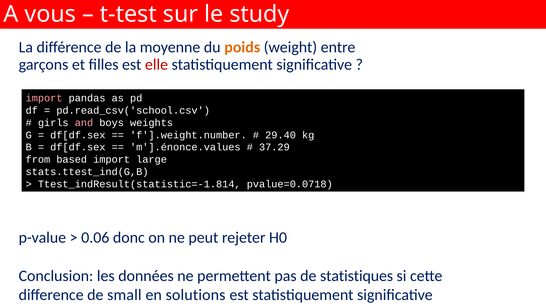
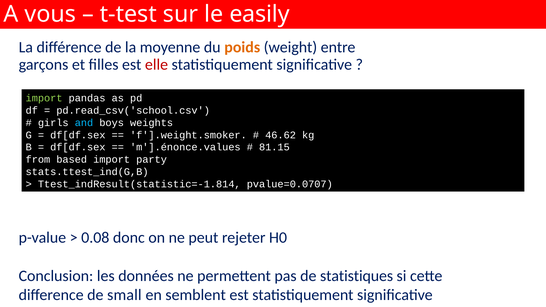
study: study -> easily (259, 14)
import colour: pink -> light green (44, 98)
and colour: pink -> light blue (84, 123)
f'].weight.number: f'].weight.number -> f'].weight.smoker (188, 135)
29.40: 29.40 -> 46.62 (281, 135)
37.29: 37.29 -> 81.15 (274, 147)
large: large -> party (152, 160)
pvalue=0.0718: pvalue=0.0718 -> pvalue=0.0707 (290, 184)
0.06: 0.06 -> 0.08 (95, 238)
solutions: solutions -> semblent (196, 295)
